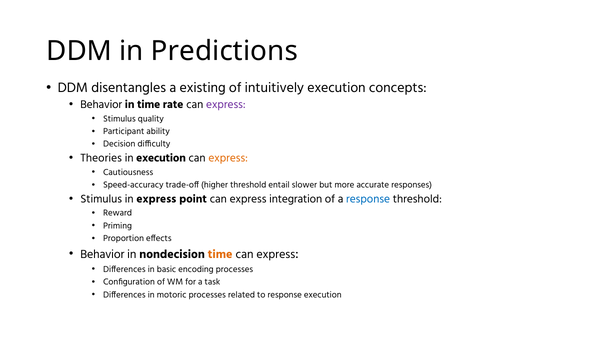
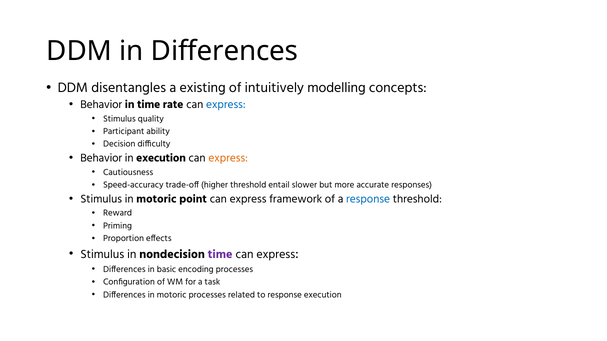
in Predictions: Predictions -> Differences (224, 51)
intuitively execution: execution -> modelling (336, 88)
express colour: purple -> blue (226, 105)
Theories: Theories -> Behavior (101, 158)
express: express -> motoric (156, 199)
integration: integration -> framework (296, 199)
Behavior: Behavior -> Stimulus (102, 255)
time colour: orange -> purple (220, 255)
